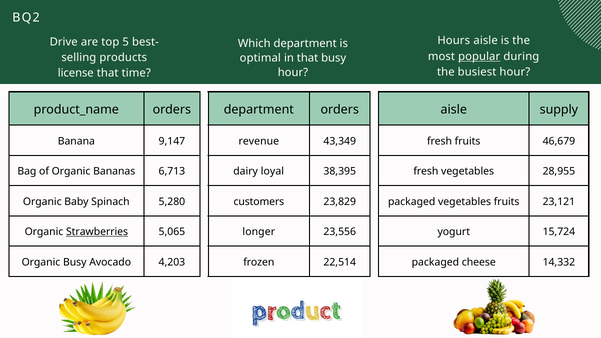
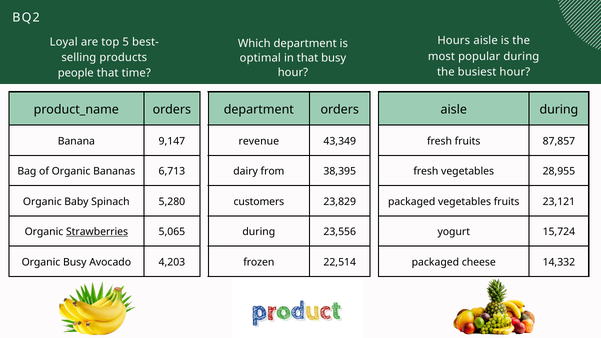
Drive: Drive -> Loyal (64, 42)
popular underline: present -> none (479, 56)
license: license -> people (76, 73)
aisle supply: supply -> during (559, 109)
46,679: 46,679 -> 87,857 (559, 141)
loyal: loyal -> from (272, 171)
longer: longer -> during (259, 232)
